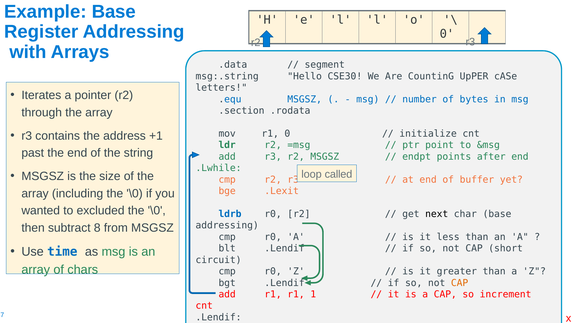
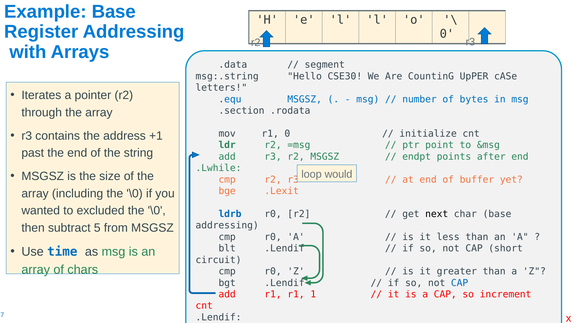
called: called -> would (338, 174)
8: 8 -> 5 (97, 228)
CAP colour: orange -> blue (460, 283)
